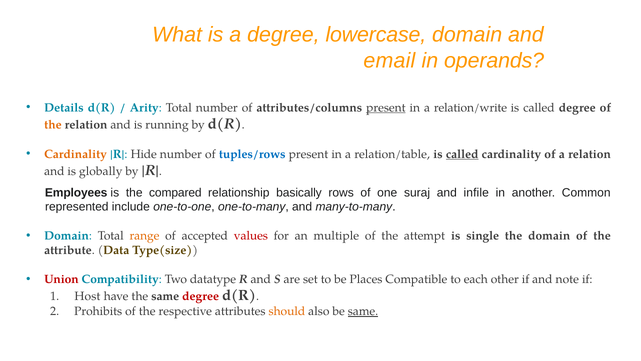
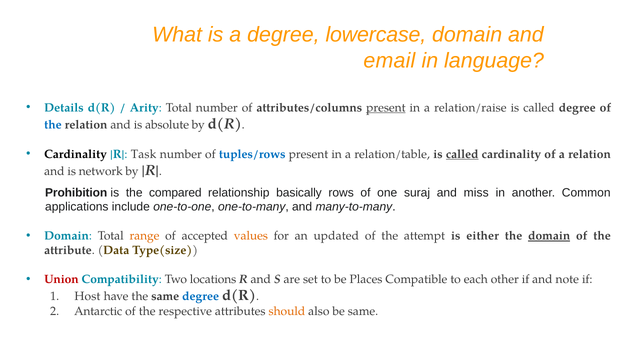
operands: operands -> language (494, 60)
relation/write: relation/write -> relation/raise (470, 107)
the colour: orange -> blue (53, 125)
running: running -> absolute (167, 125)
Cardinality colour: orange -> black (76, 154)
Hide: Hide -> Task (144, 154)
globally: globally -> network (101, 171)
Employees: Employees -> Prohibition (76, 192)
infile: infile -> miss (476, 192)
represented: represented -> applications (77, 207)
values colour: red -> orange (251, 236)
multiple: multiple -> updated (336, 236)
single: single -> either (483, 236)
domain underline: none -> present (549, 236)
datatype: datatype -> locations (213, 279)
degree colour: red -> blue (201, 296)
Prohibits: Prohibits -> Antarctic (98, 311)
same underline: present -> none (363, 311)
